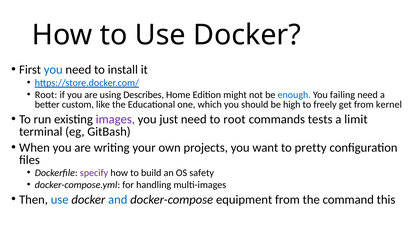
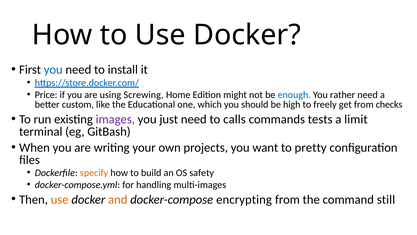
Root: Root -> Price (46, 95)
Describes: Describes -> Screwing (144, 95)
failing: failing -> rather (343, 95)
kernel: kernel -> checks (389, 104)
to root: root -> calls (234, 119)
specify colour: purple -> orange (94, 173)
use colour: blue -> orange (60, 199)
and colour: blue -> orange (118, 199)
equipment: equipment -> encrypting (244, 199)
this: this -> still (386, 199)
